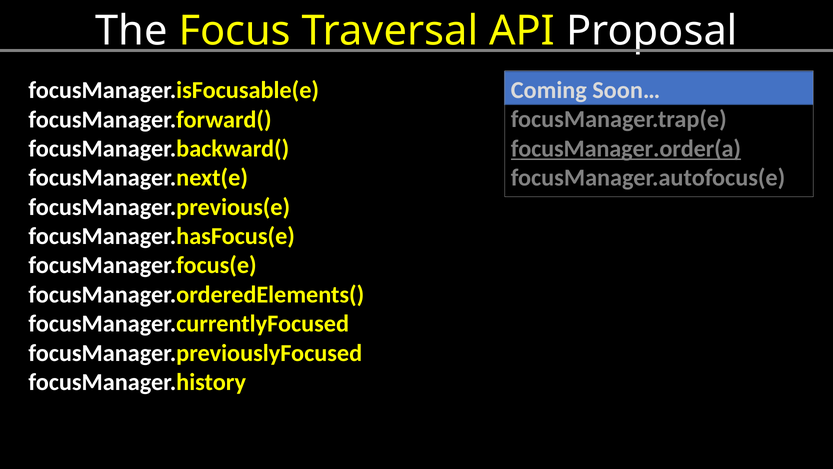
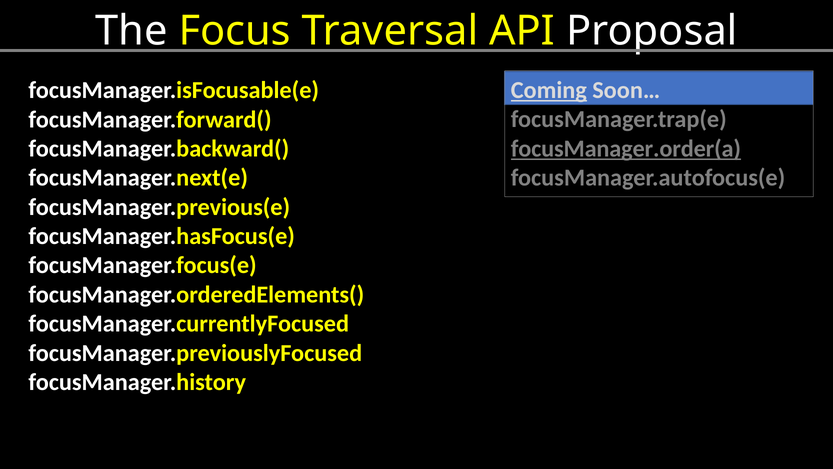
Coming underline: none -> present (549, 90)
